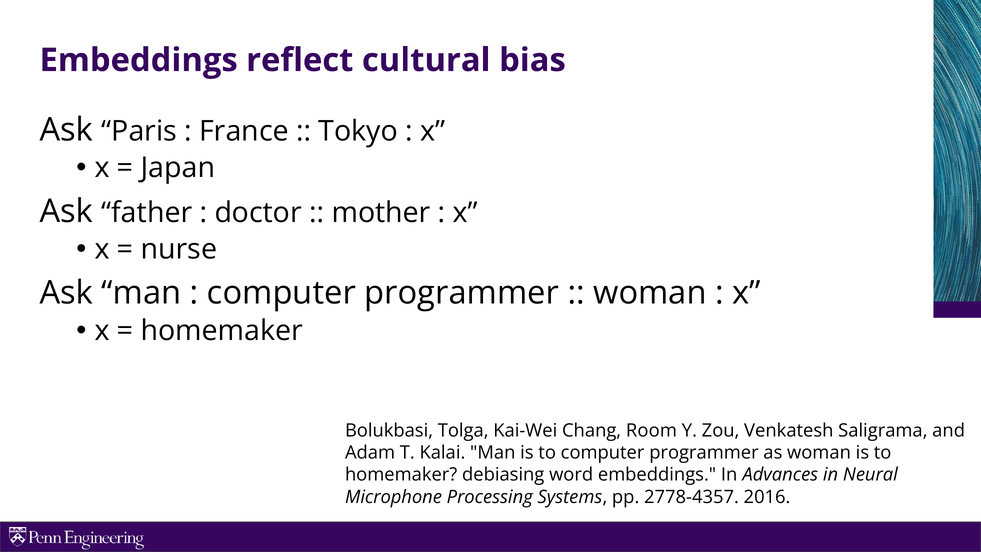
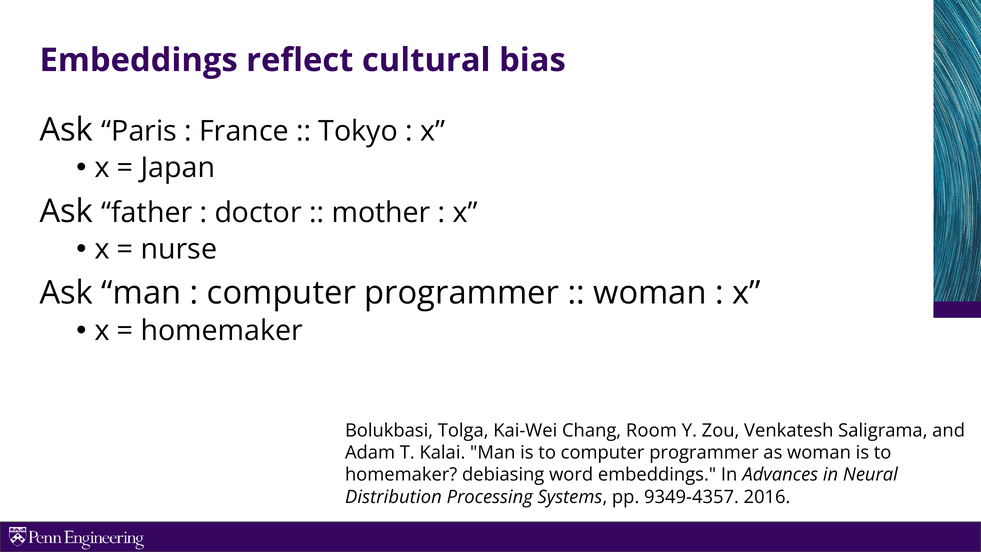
Microphone: Microphone -> Distribution (393, 497)
2778-4357: 2778-4357 -> 9349-4357 (691, 497)
